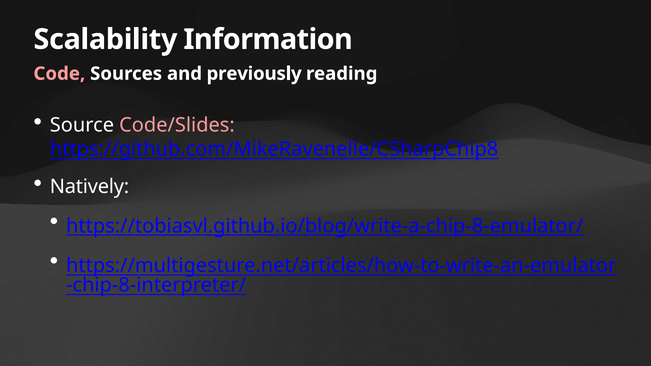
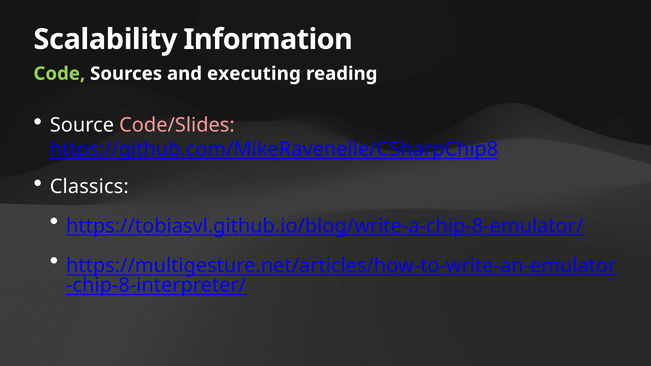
Code colour: pink -> light green (59, 74)
previously: previously -> executing (254, 74)
Natively: Natively -> Classics (89, 187)
